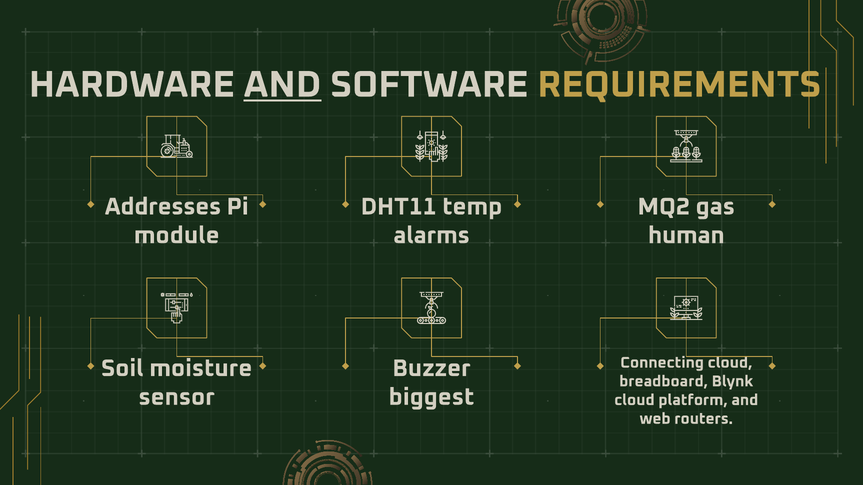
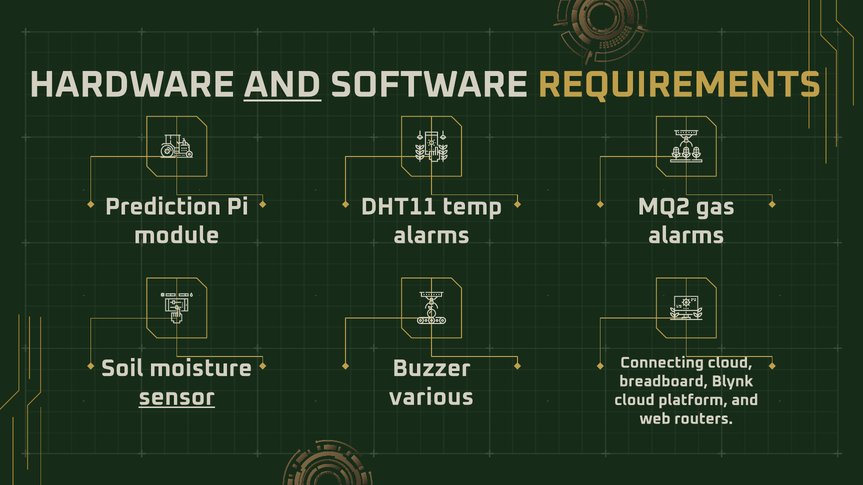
Addresses: Addresses -> Prediction (163, 207)
human: human -> alarms (686, 235)
sensor underline: none -> present (177, 397)
biggest: biggest -> various (431, 397)
